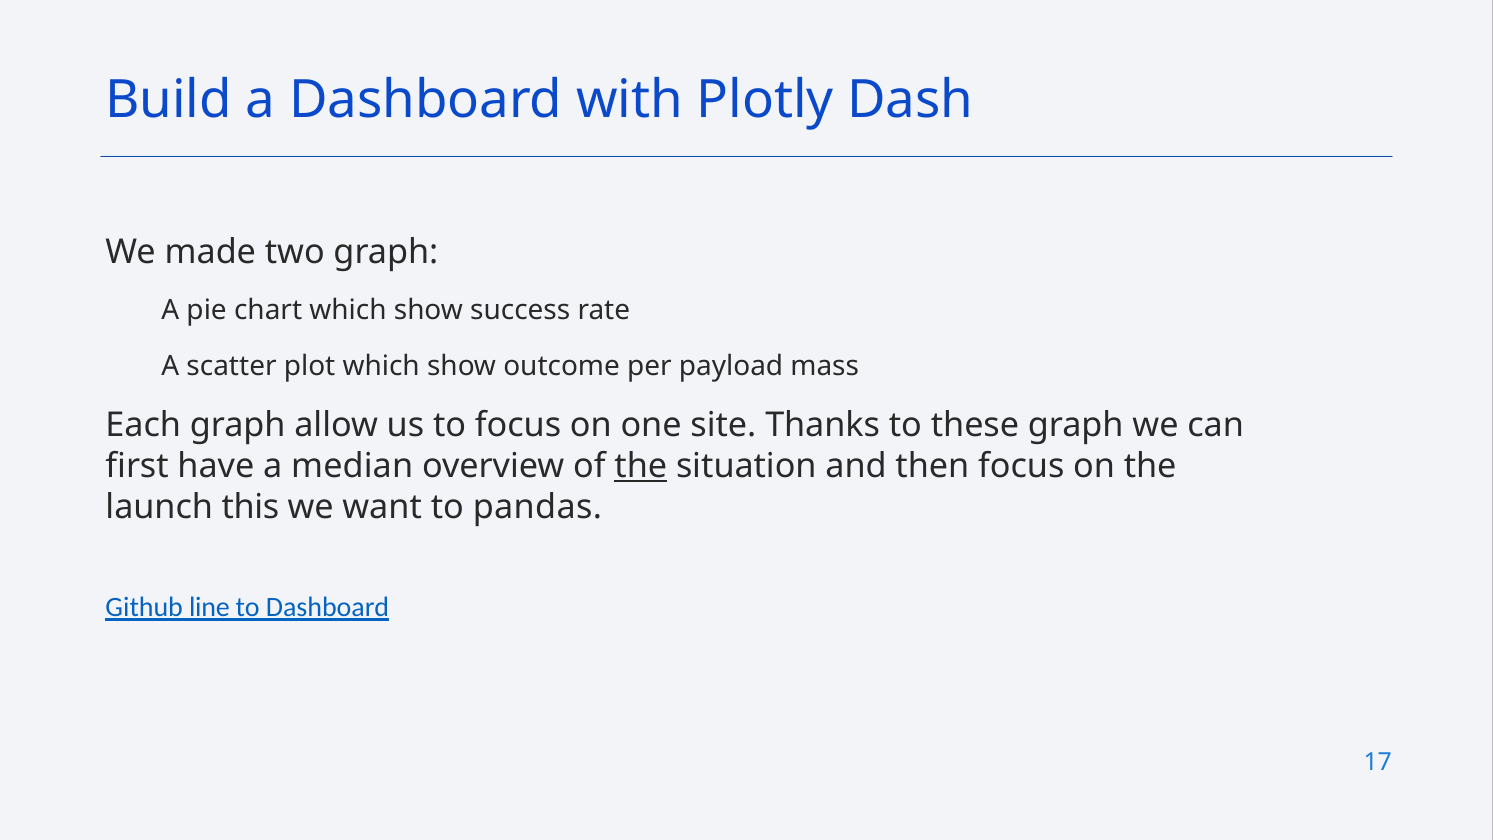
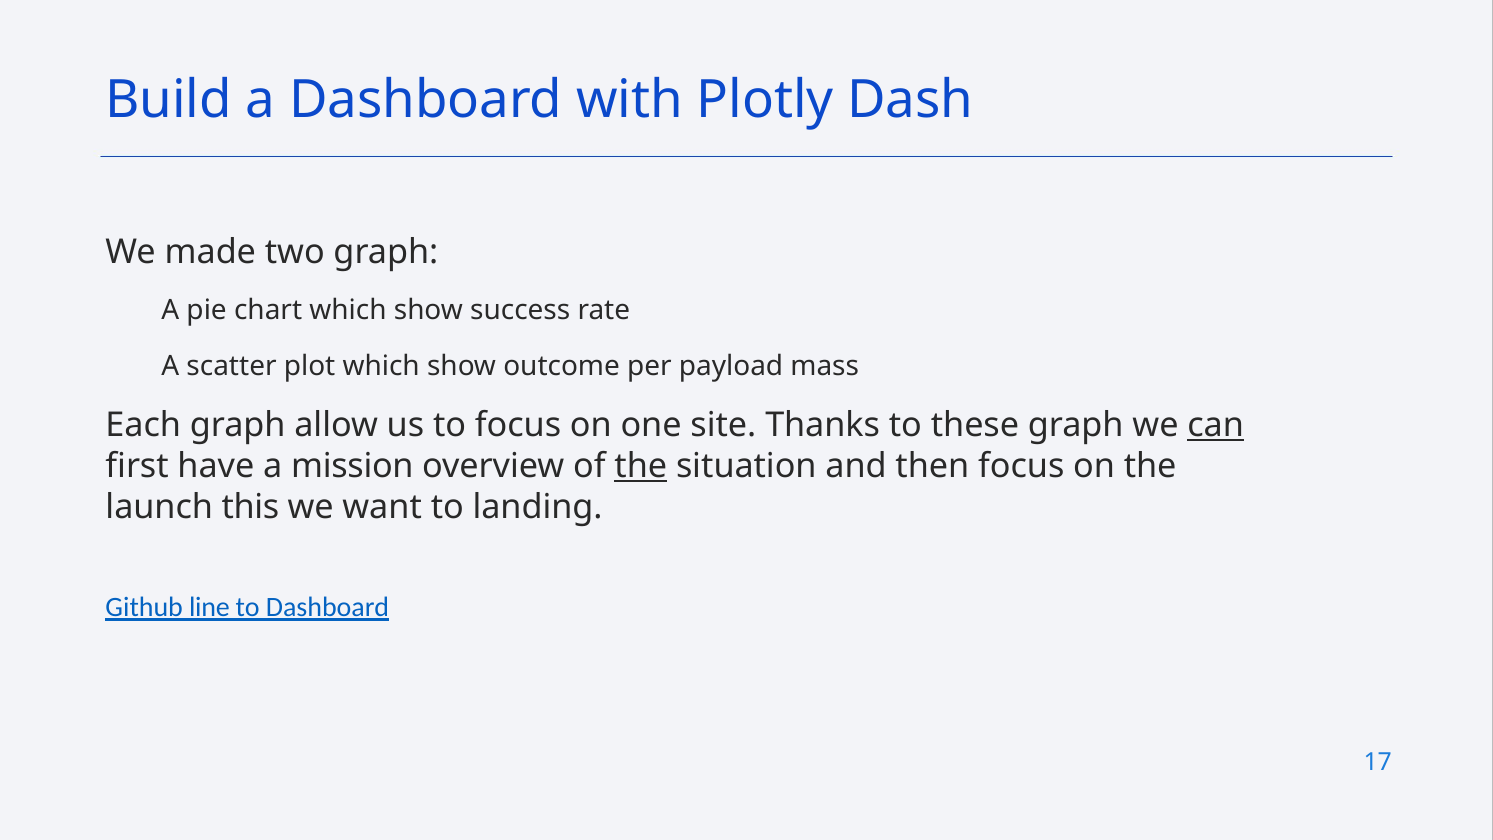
can underline: none -> present (1216, 426)
median: median -> mission (352, 467)
pandas: pandas -> landing (538, 508)
